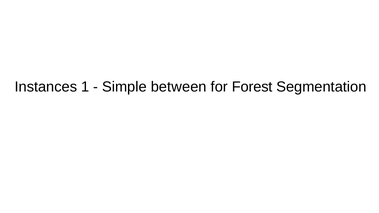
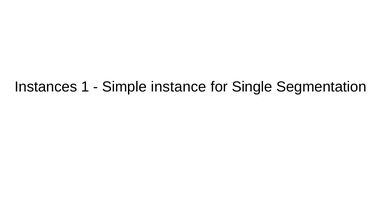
between: between -> instance (179, 87)
Forest: Forest -> Single (252, 87)
